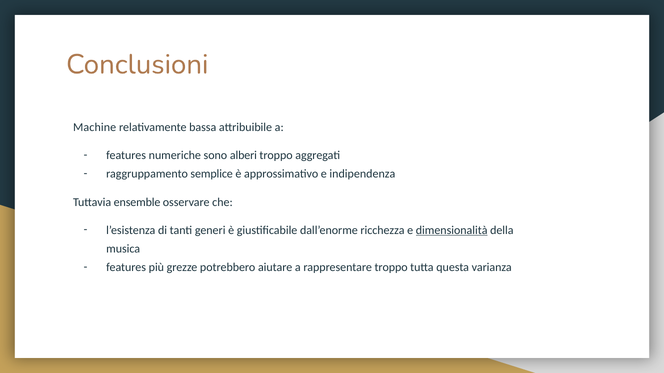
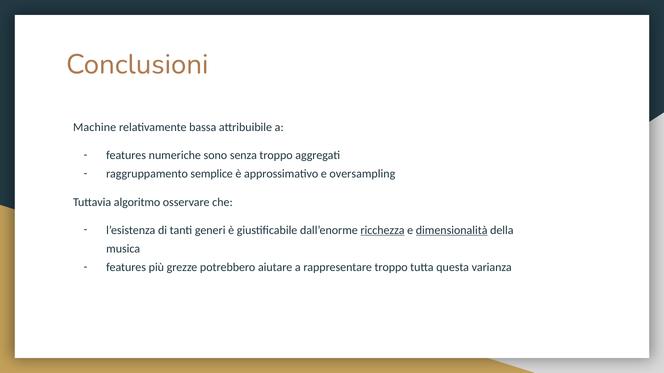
alberi: alberi -> senza (243, 156)
indipendenza: indipendenza -> oversampling (362, 174)
ensemble: ensemble -> algoritmo (137, 203)
ricchezza underline: none -> present (383, 230)
